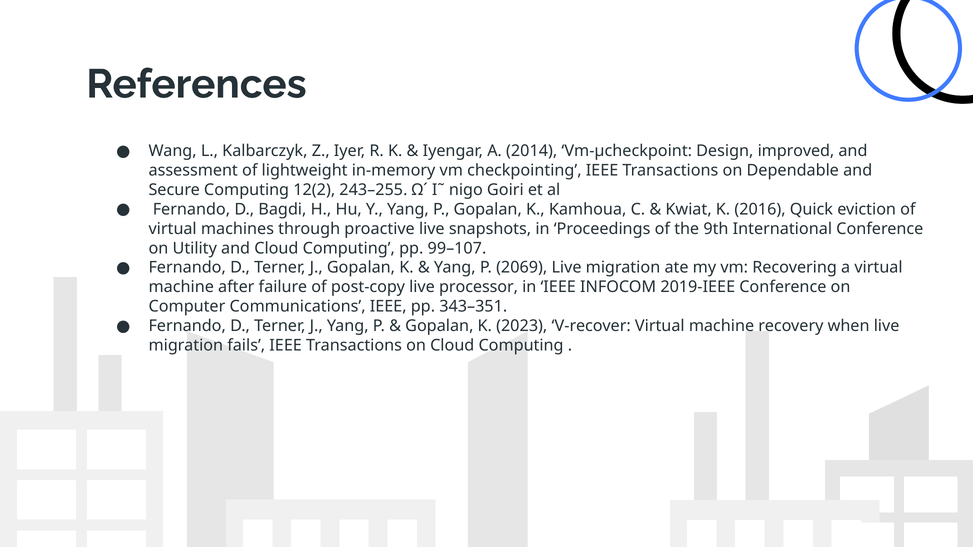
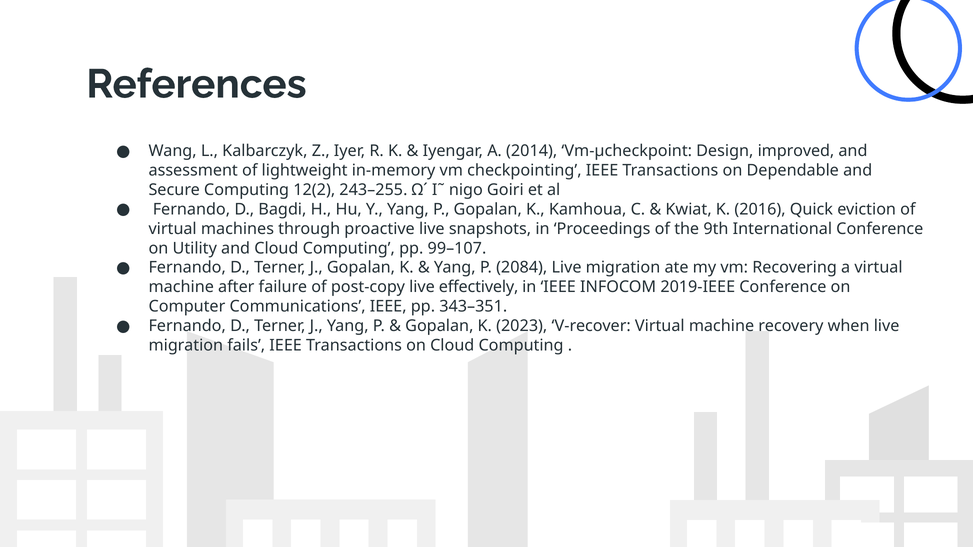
2069: 2069 -> 2084 (522, 268)
processor: processor -> effectively (479, 287)
